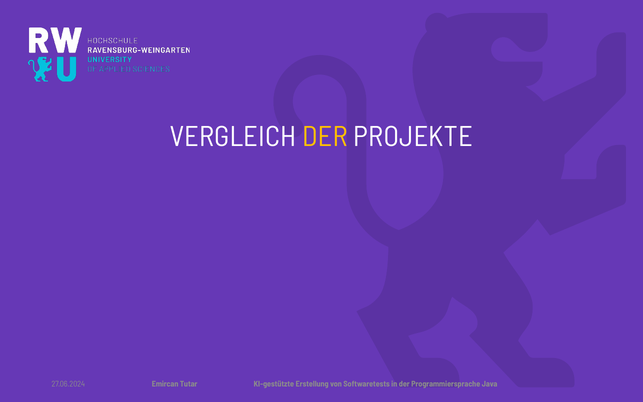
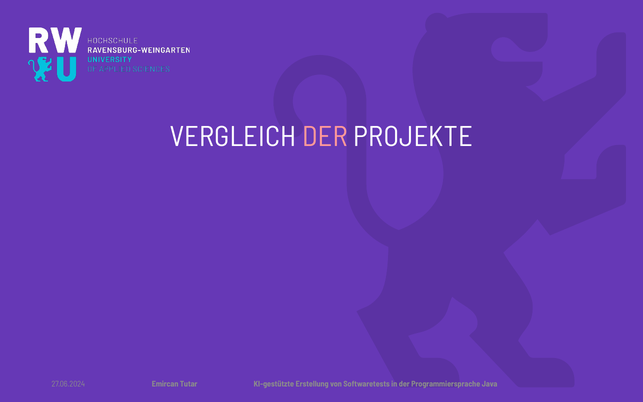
DER colour: yellow -> pink (325, 137)
